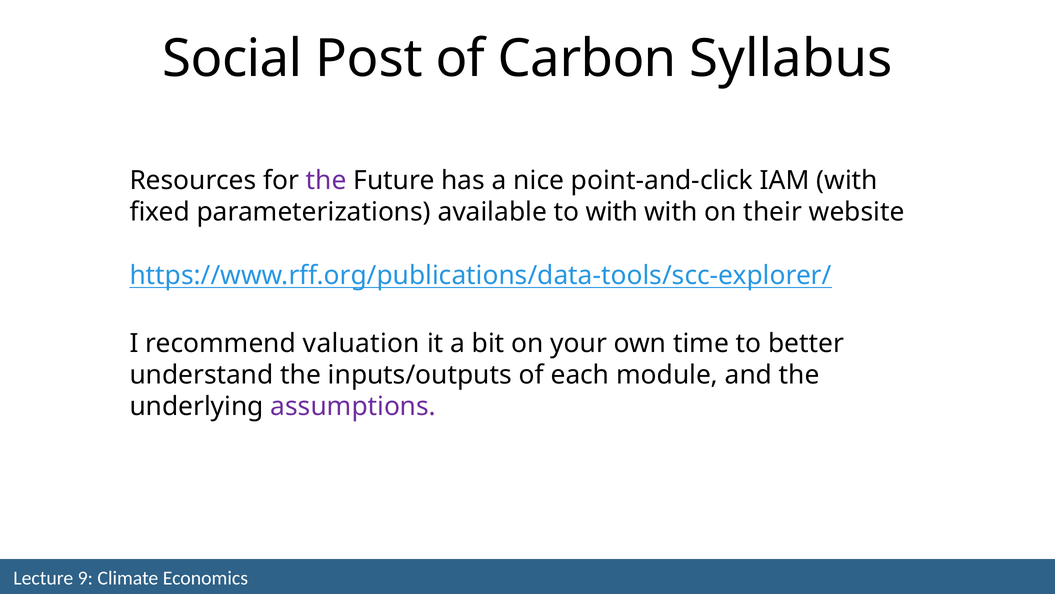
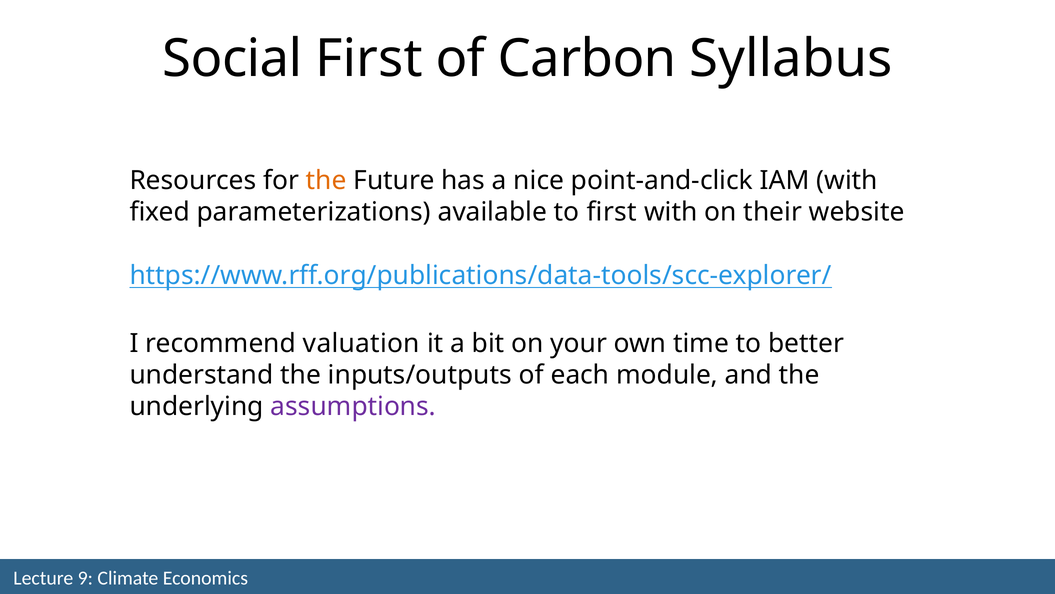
Social Post: Post -> First (369, 59)
the colour: purple -> orange (326, 180)
to with: with -> first (612, 212)
